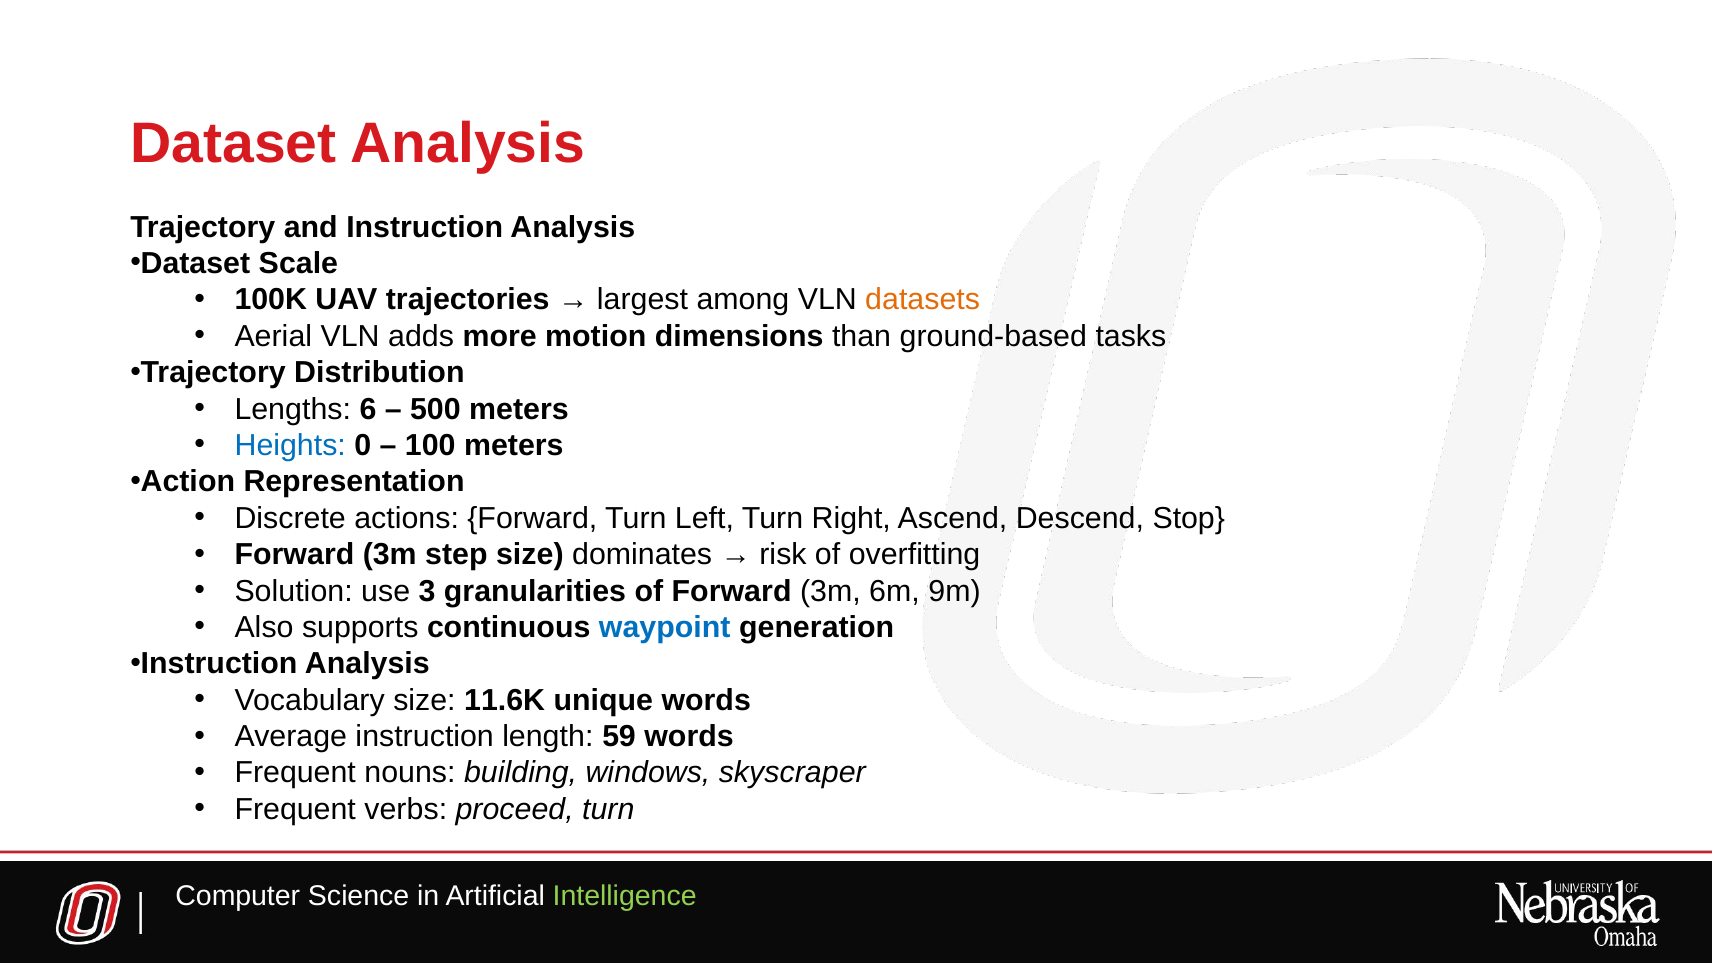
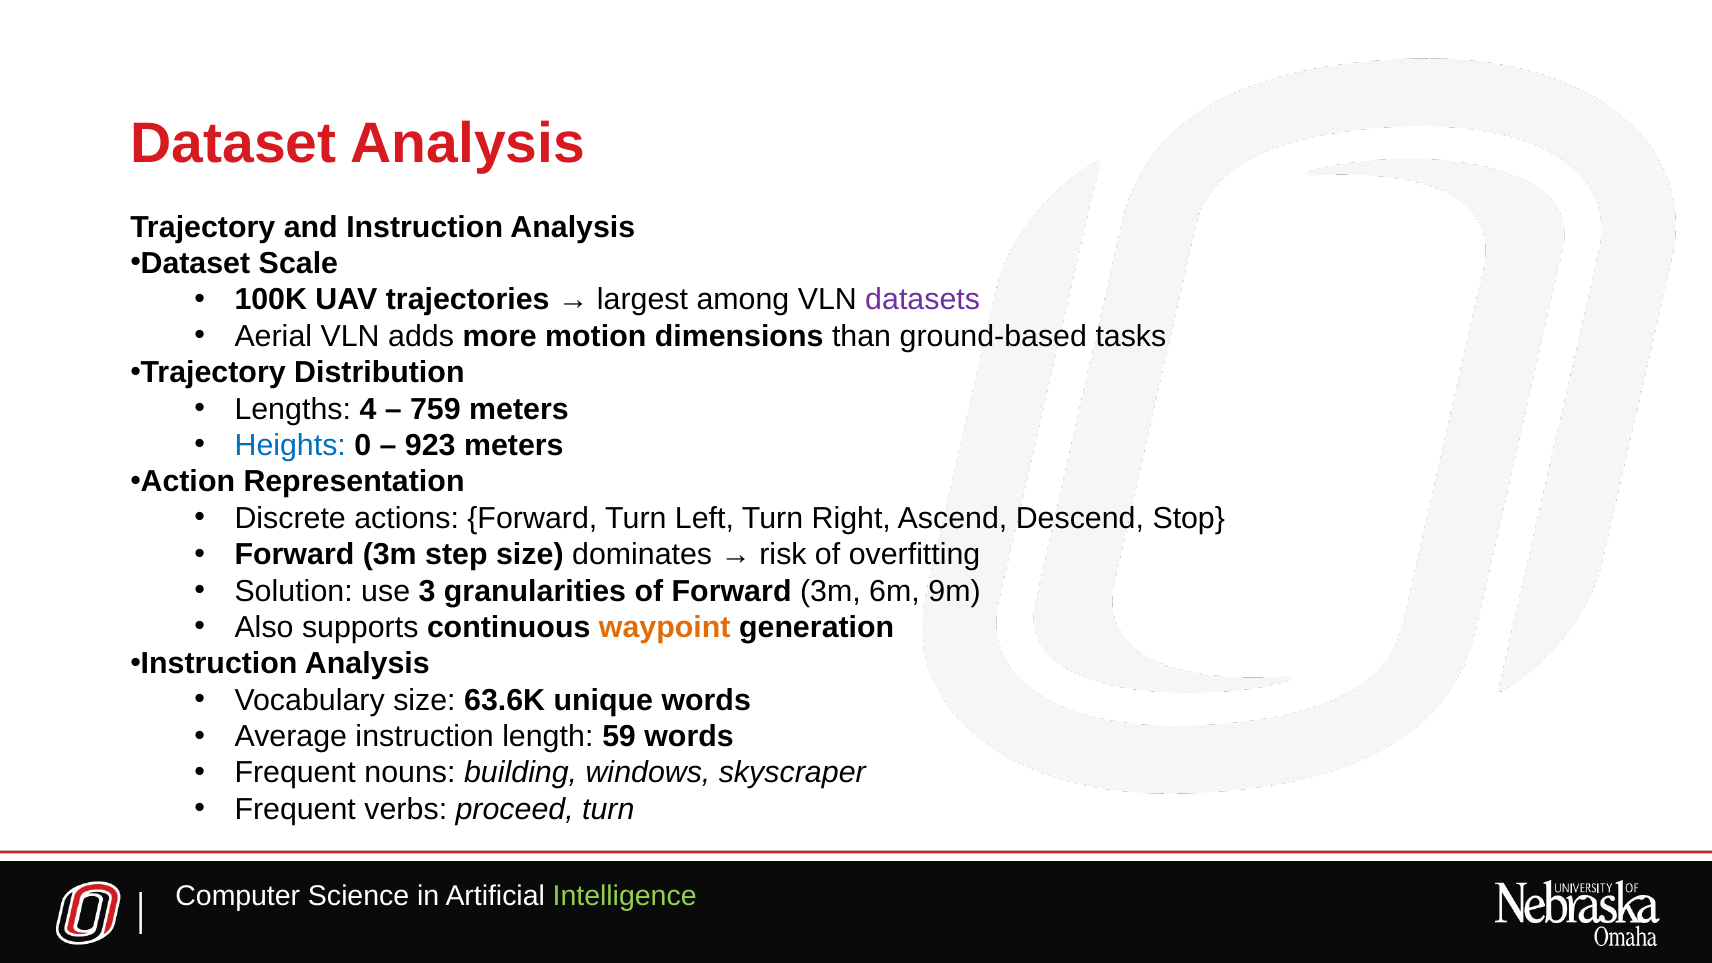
datasets colour: orange -> purple (923, 300)
6: 6 -> 4 (368, 409)
500: 500 -> 759 (435, 409)
100: 100 -> 923 (430, 445)
waypoint colour: blue -> orange (665, 627)
11.6K: 11.6K -> 63.6K (505, 700)
